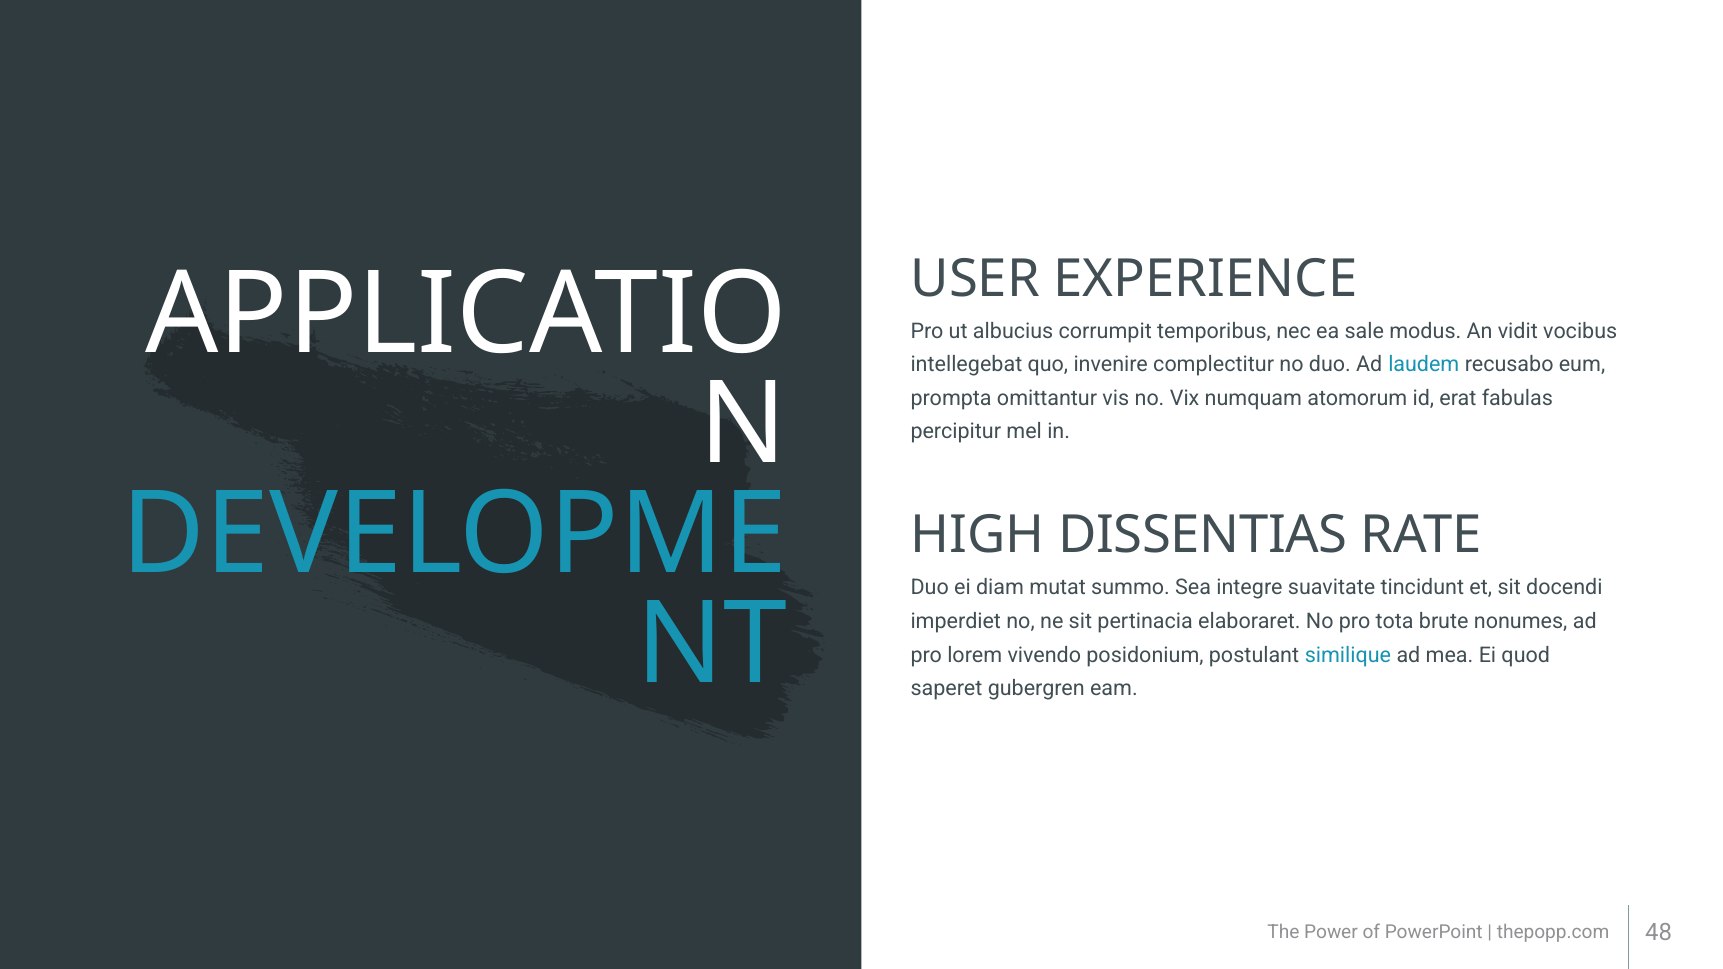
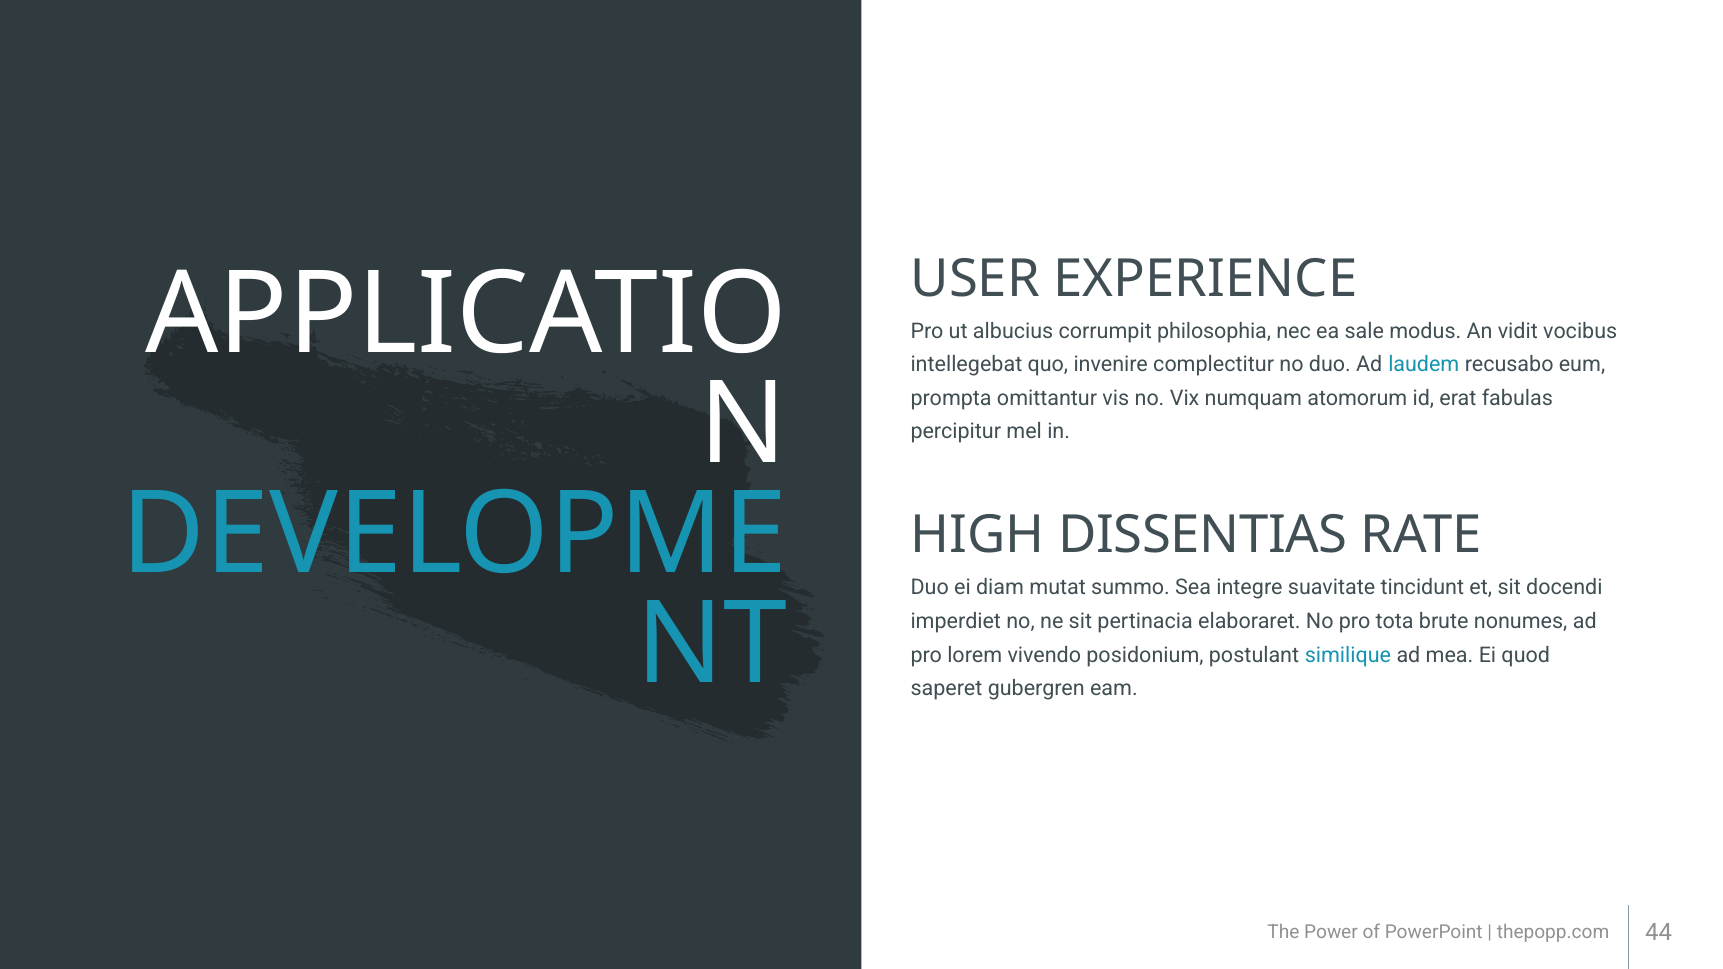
temporibus: temporibus -> philosophia (1214, 331)
48: 48 -> 44 (1659, 933)
